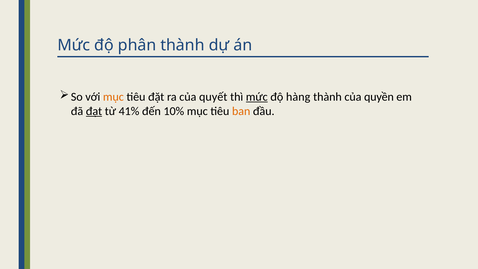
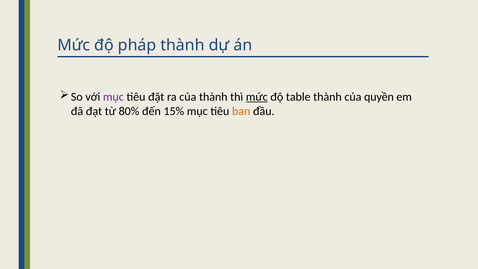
phân: phân -> pháp (137, 45)
mục colour: orange -> purple (113, 97)
của quyết: quyết -> thành (213, 97)
hàng: hàng -> table (298, 97)
đạt underline: present -> none (94, 111)
41%: 41% -> 80% (129, 111)
10%: 10% -> 15% (174, 111)
